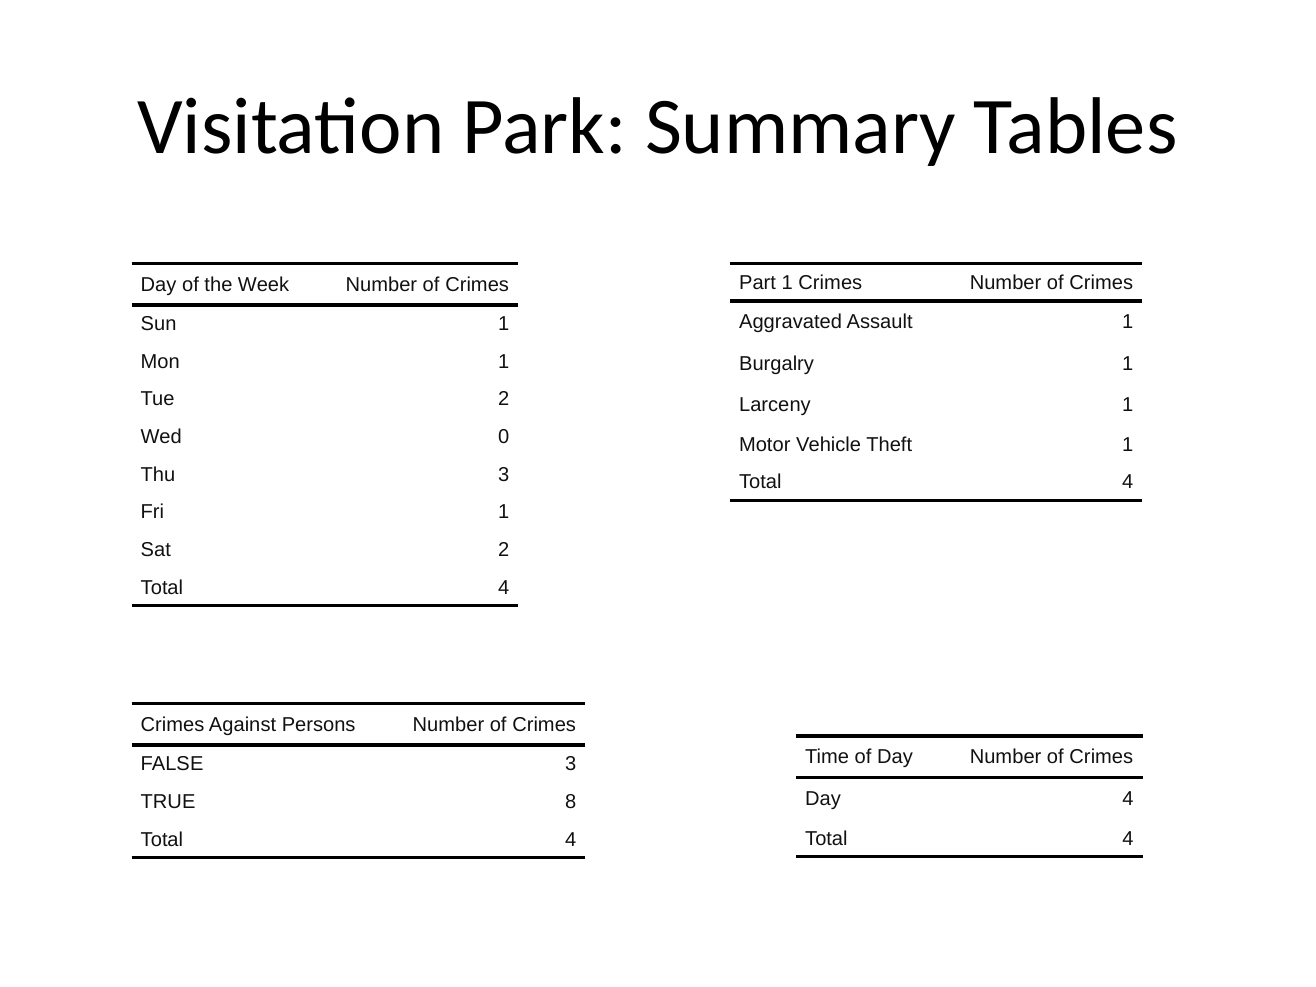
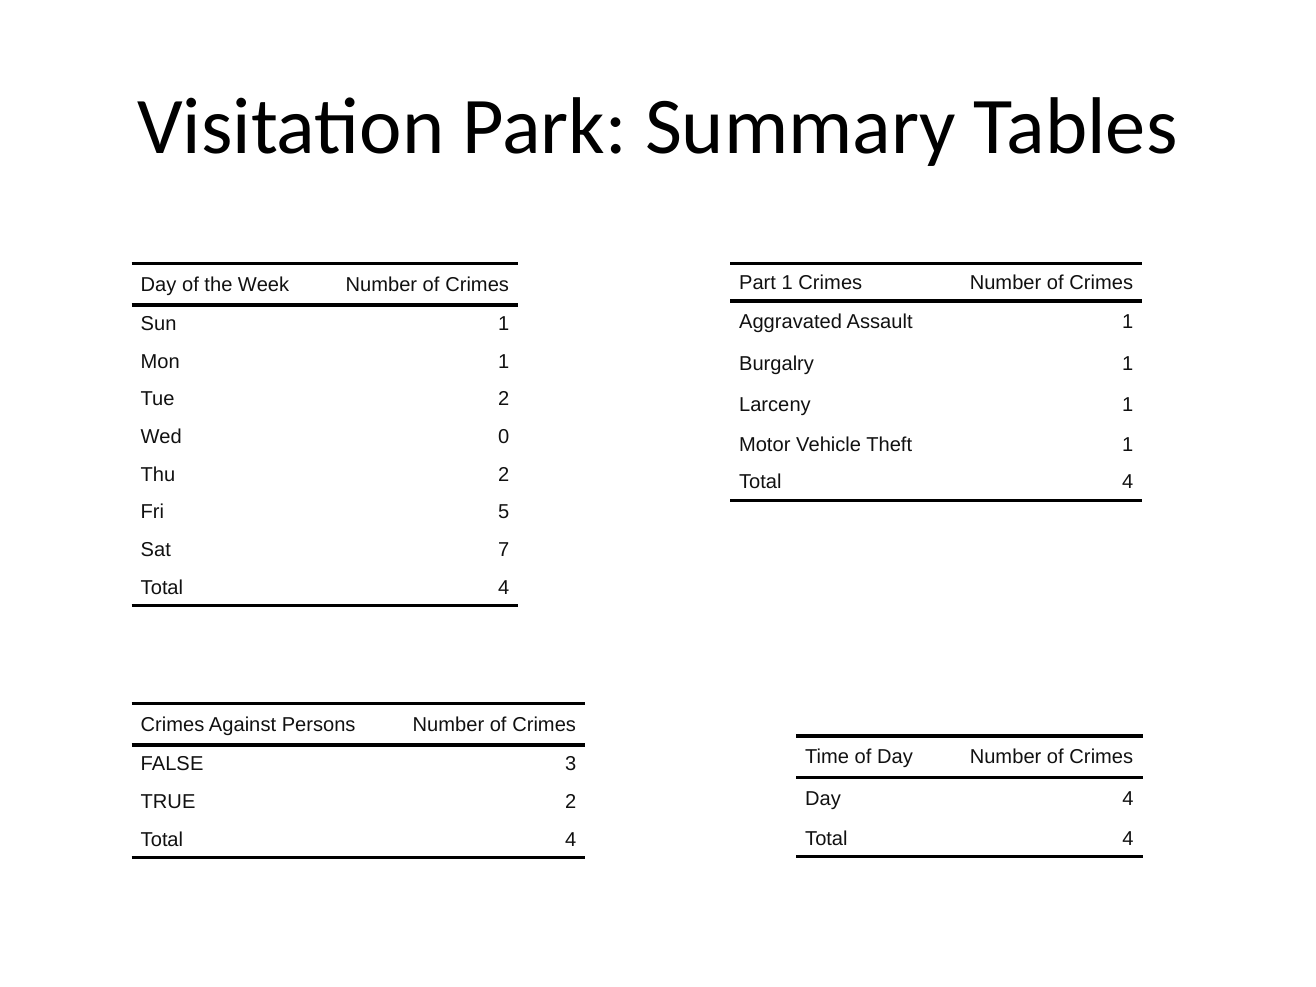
Thu 3: 3 -> 2 (504, 475)
Fri 1: 1 -> 5 (504, 512)
Sat 2: 2 -> 7 (504, 550)
TRUE 8: 8 -> 2 (571, 802)
